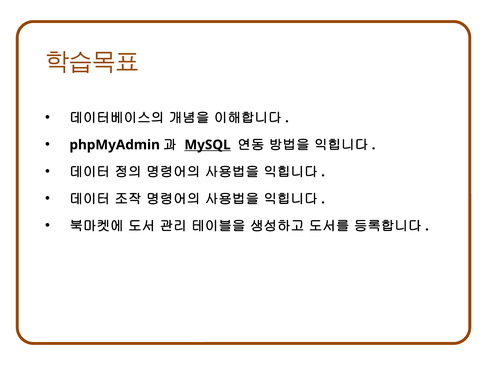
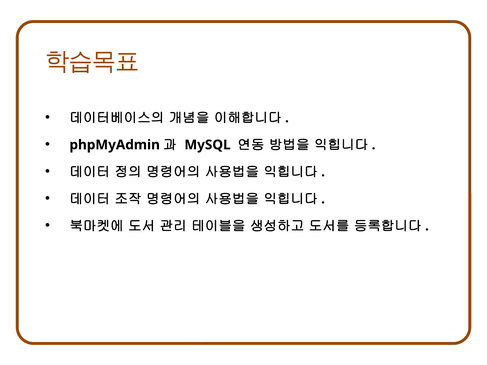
MySQL underline: present -> none (207, 145)
